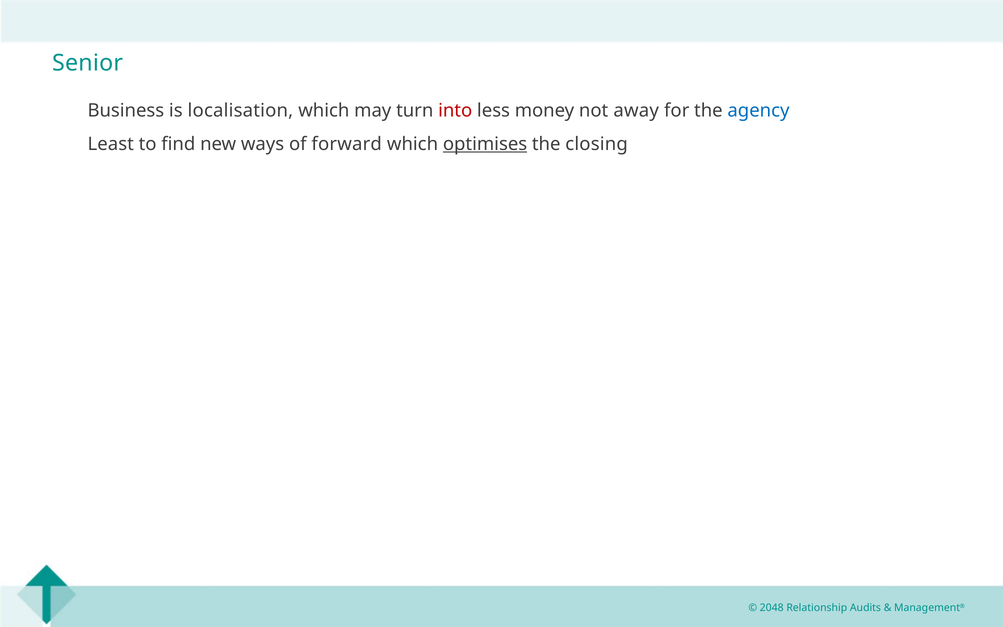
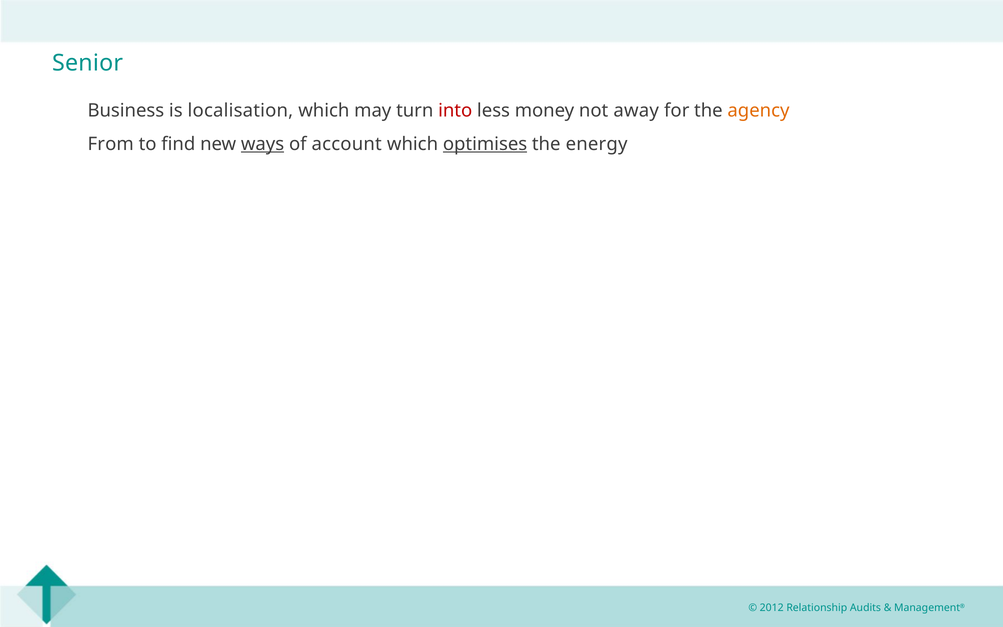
agency colour: blue -> orange (758, 111)
Least: Least -> From (111, 144)
ways underline: none -> present (263, 144)
forward: forward -> account (347, 144)
closing: closing -> energy (597, 144)
2048: 2048 -> 2012 (772, 608)
